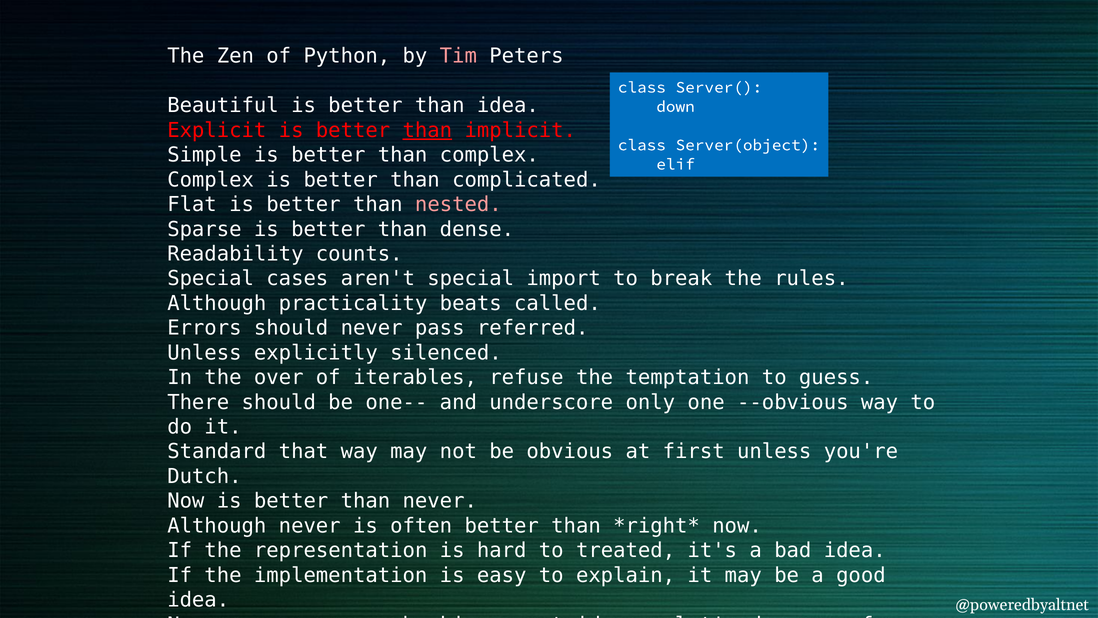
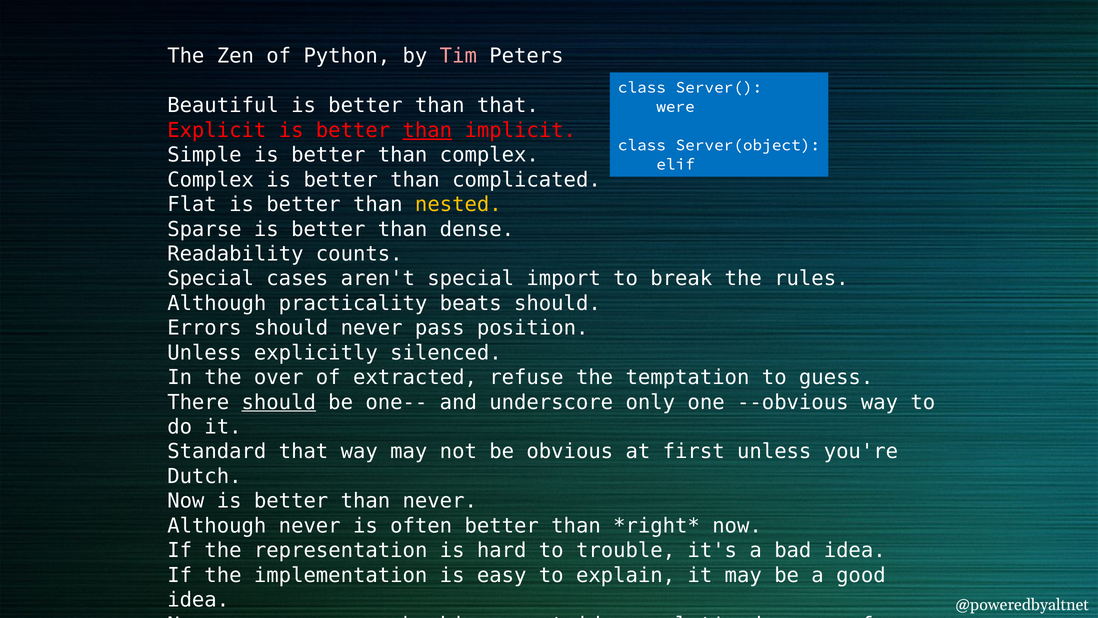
than idea: idea -> that (508, 106)
down: down -> were (676, 106)
nested colour: pink -> yellow (458, 204)
beats called: called -> should (557, 303)
referred: referred -> position (533, 328)
iterables: iterables -> extracted (415, 377)
should underline: none -> present (279, 402)
treated: treated -> trouble (626, 550)
